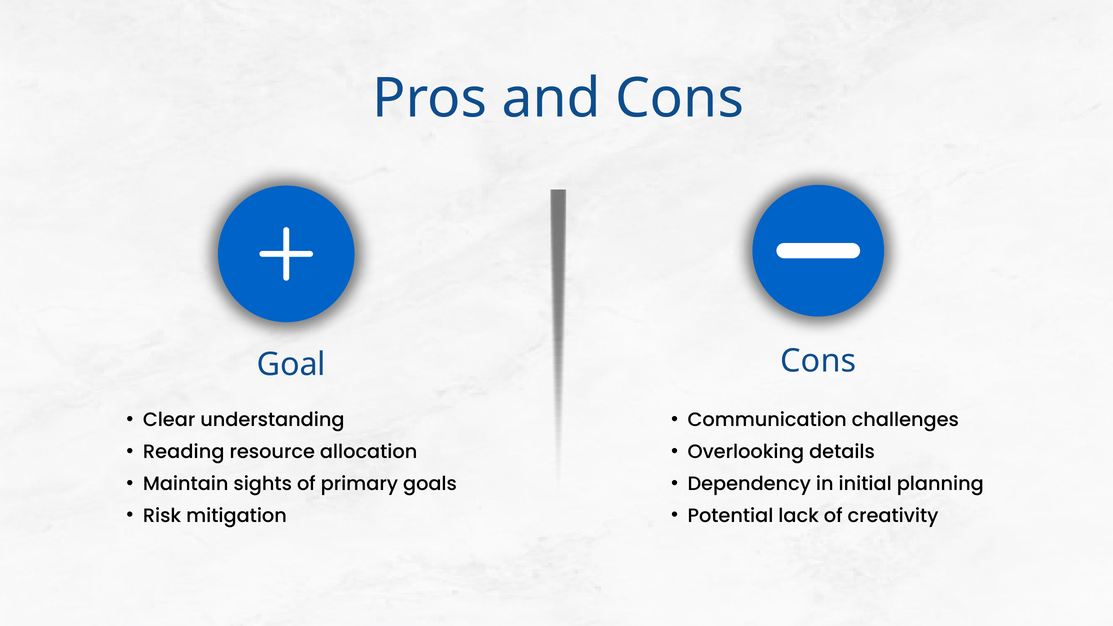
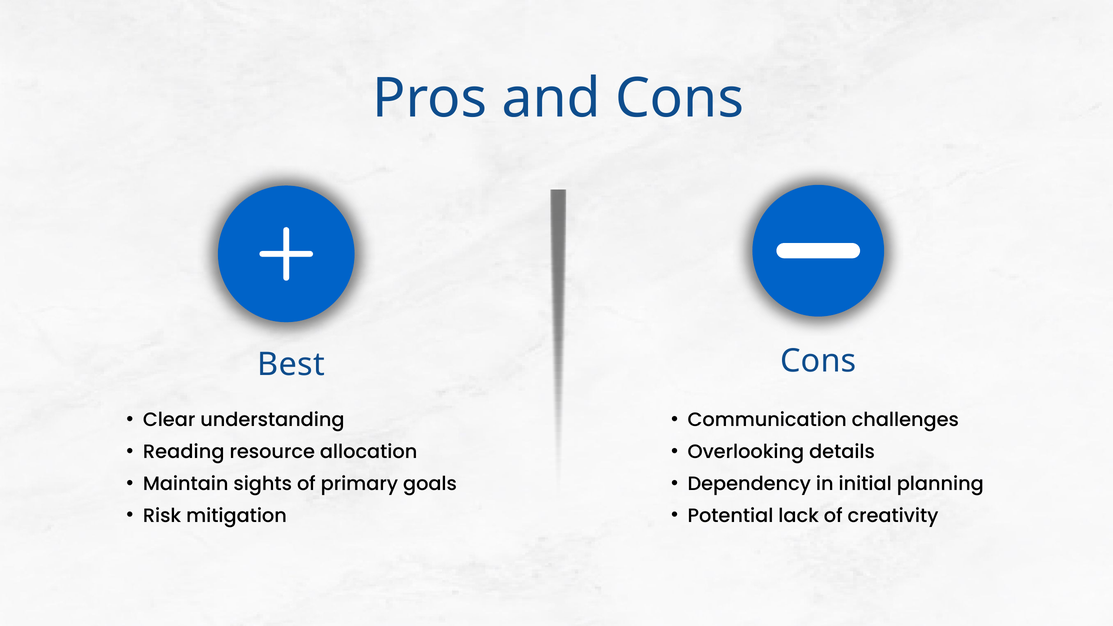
Goal: Goal -> Best (291, 365)
